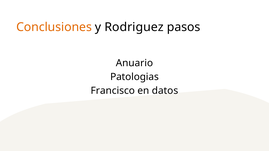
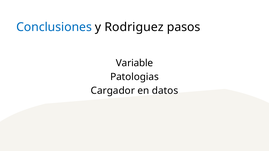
Conclusiones colour: orange -> blue (54, 27)
Anuario: Anuario -> Variable (135, 63)
Francisco: Francisco -> Cargador (113, 91)
